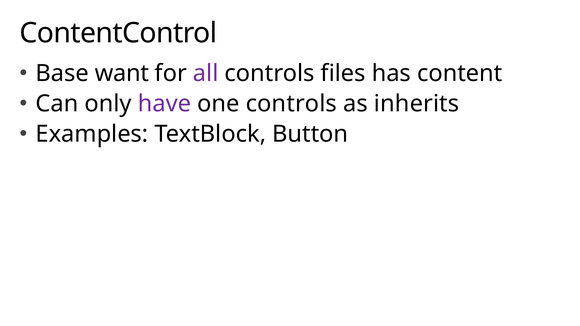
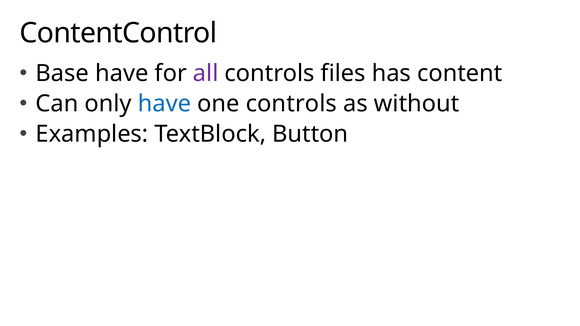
Base want: want -> have (122, 73)
have colour: purple -> blue (164, 104)
inherits: inherits -> without (417, 104)
